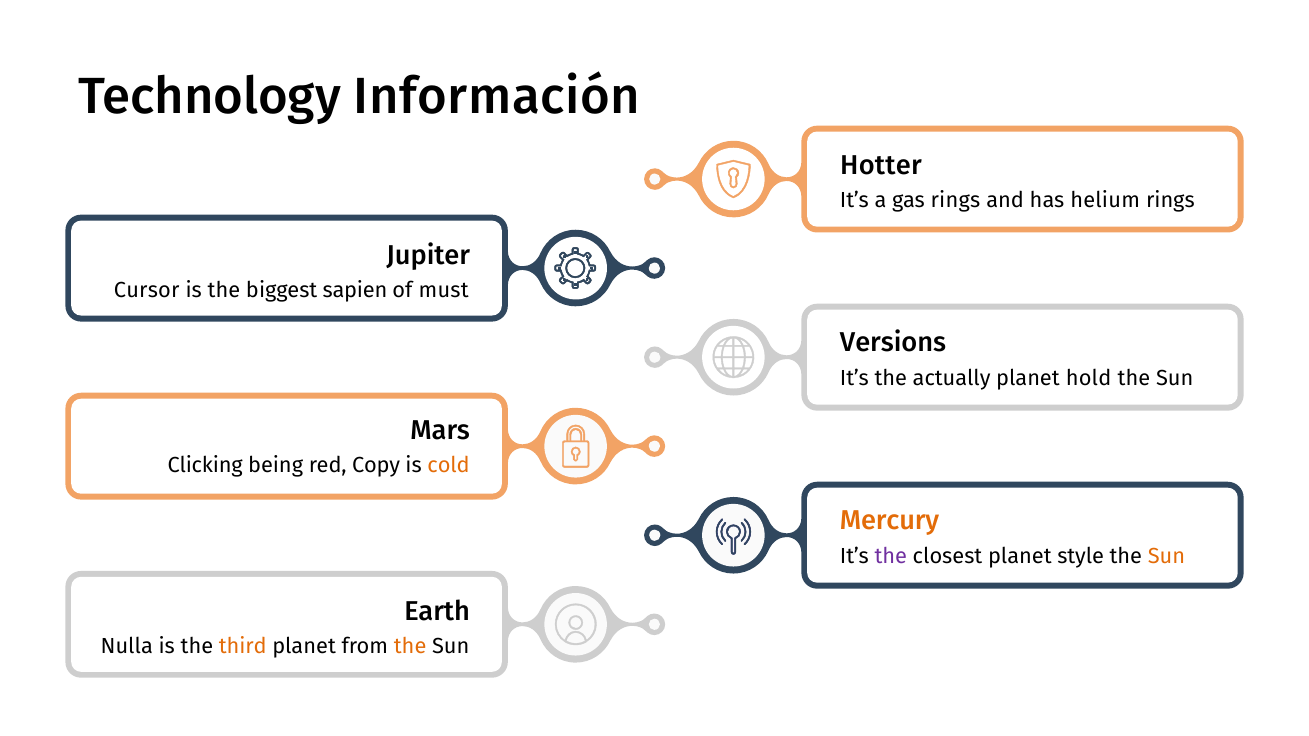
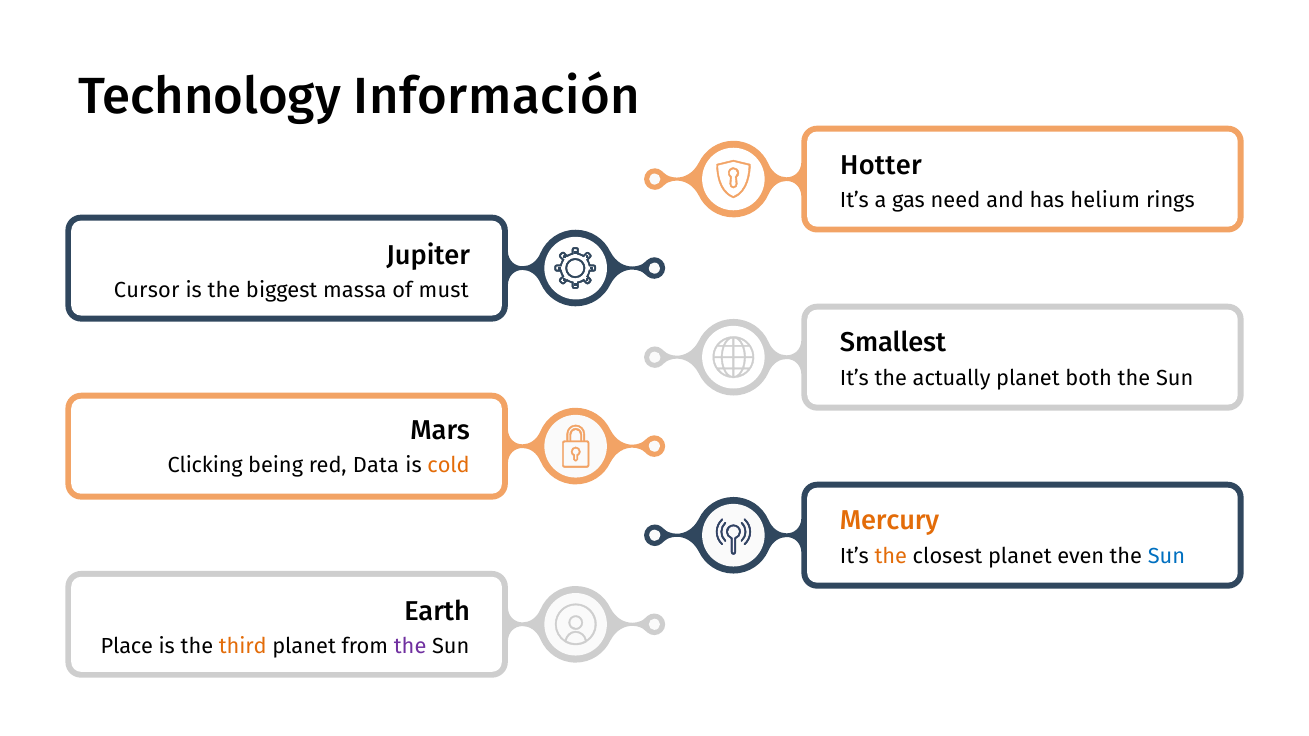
gas rings: rings -> need (955, 201)
sapien: sapien -> massa (355, 291)
Versions: Versions -> Smallest (893, 343)
hold: hold -> both (1089, 378)
Copy: Copy -> Data (376, 466)
the colour: purple -> orange (891, 556)
style: style -> even (1081, 556)
Sun colour: orange -> blue (1166, 556)
Nulla: Nulla -> Place (127, 647)
the colour: orange -> purple (410, 647)
